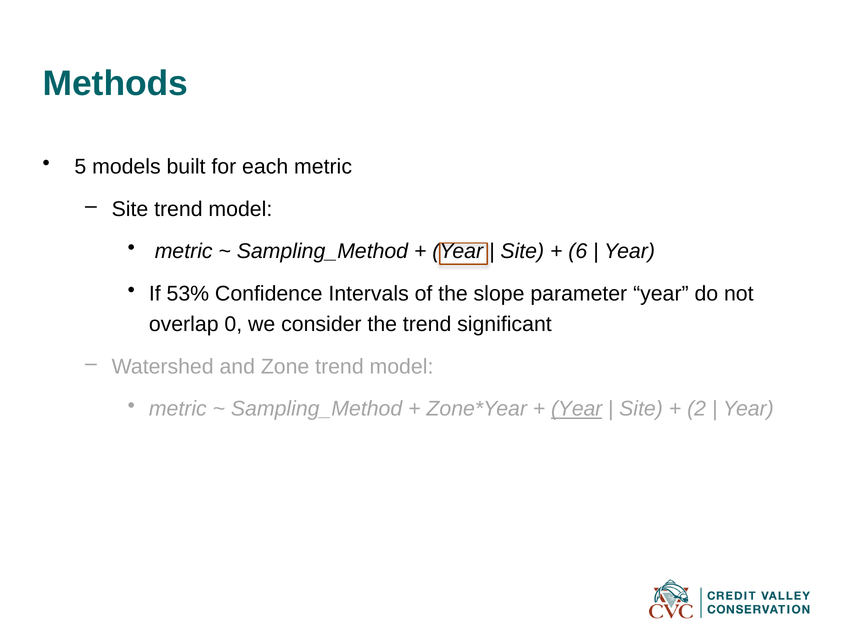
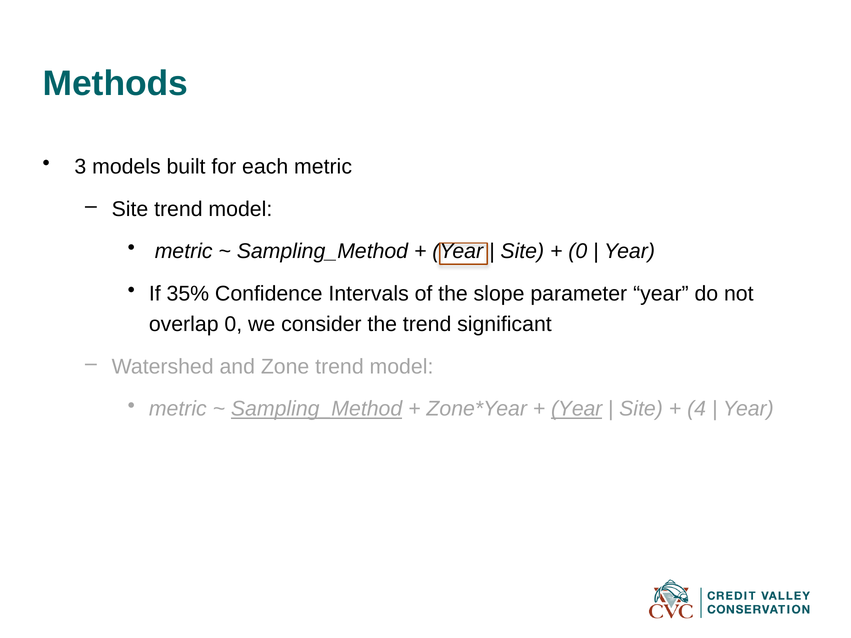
5: 5 -> 3 (80, 167)
6: 6 -> 0 (578, 252)
53%: 53% -> 35% (188, 294)
Sampling_Method underline: none -> present (317, 409)
2: 2 -> 4 (697, 409)
